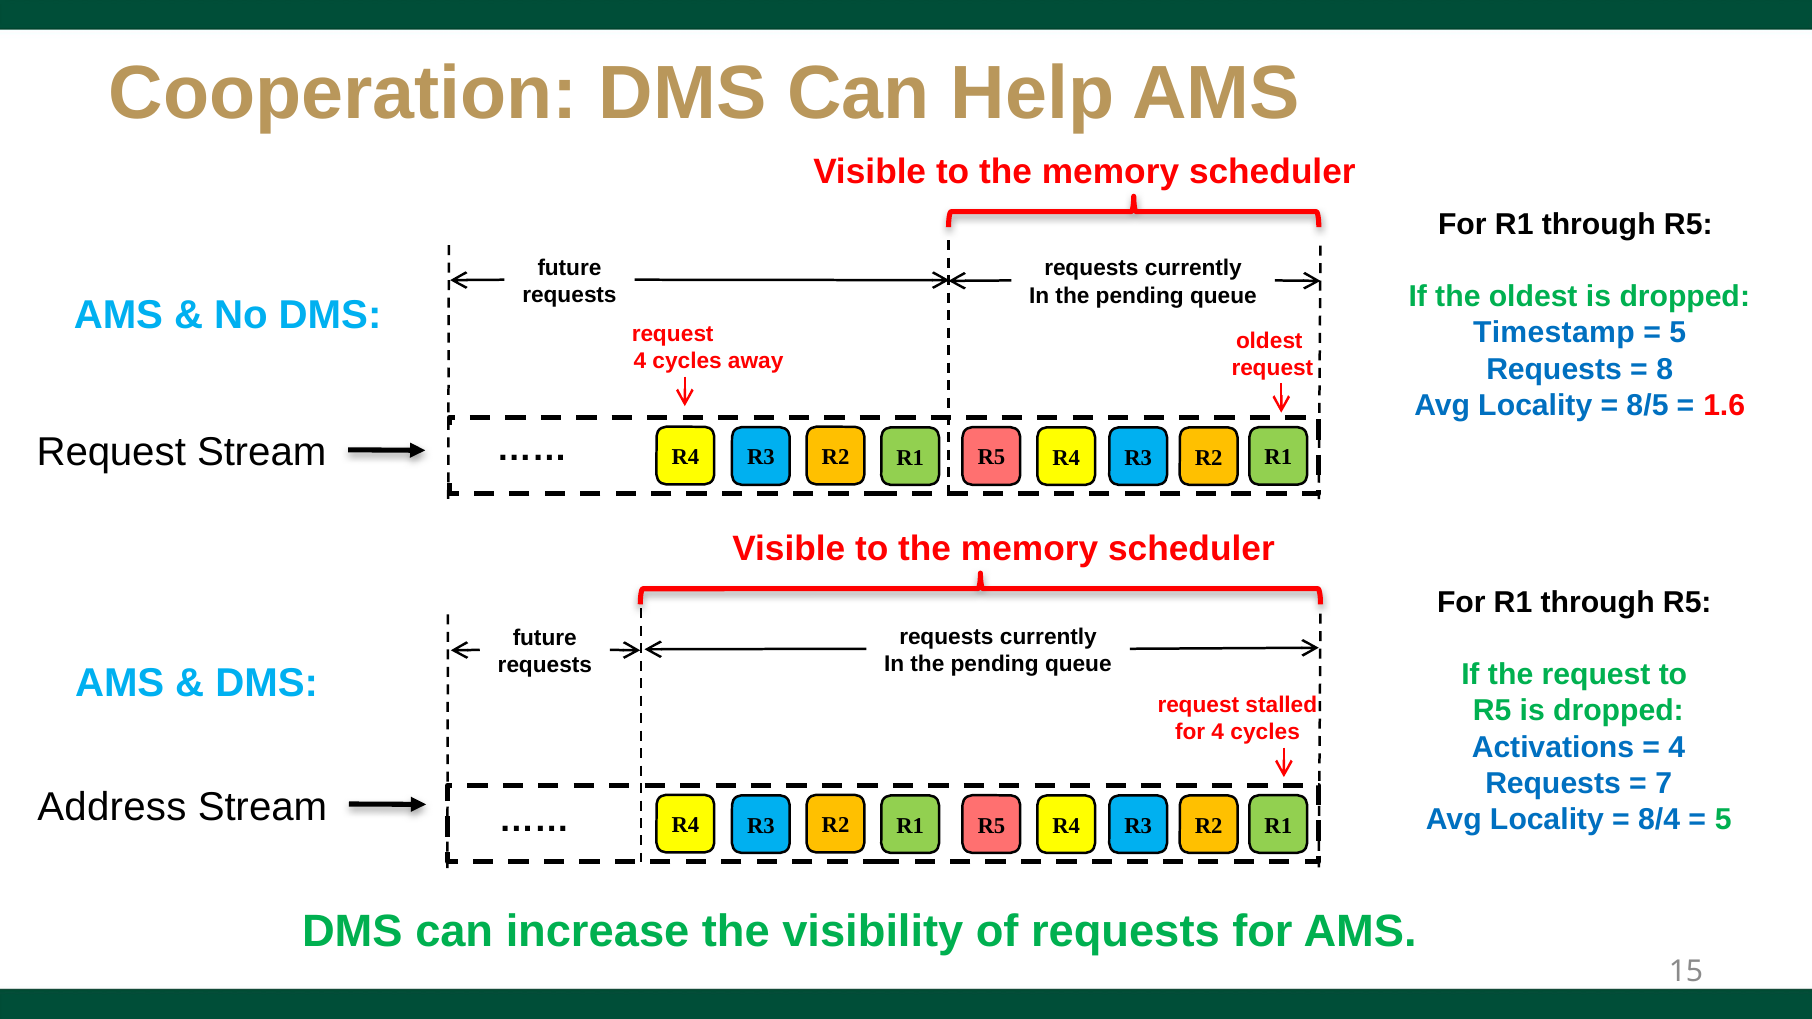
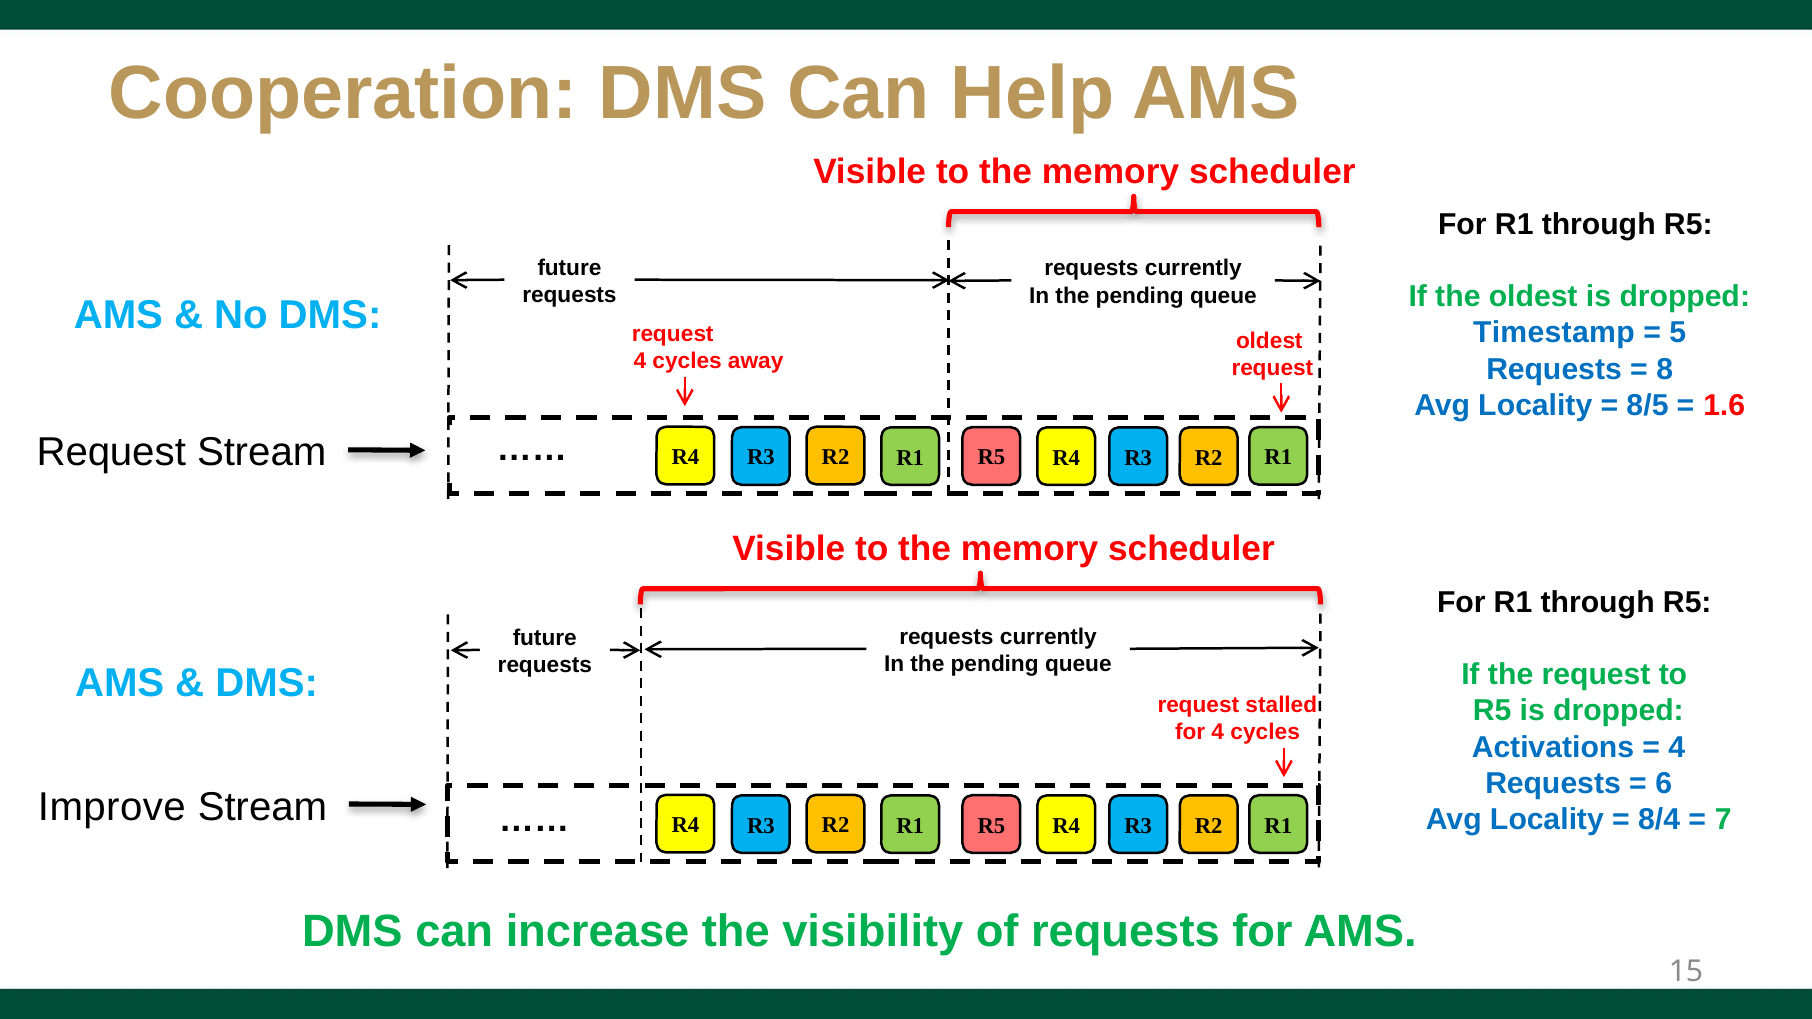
7: 7 -> 6 (1664, 784)
Address: Address -> Improve (112, 807)
5: 5 -> 7 (1723, 820)
